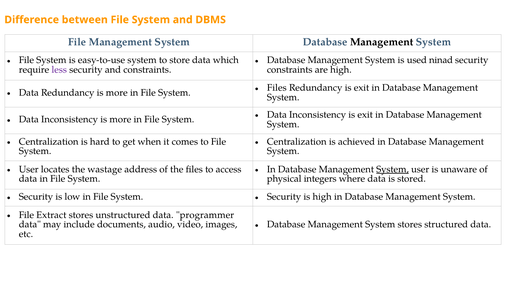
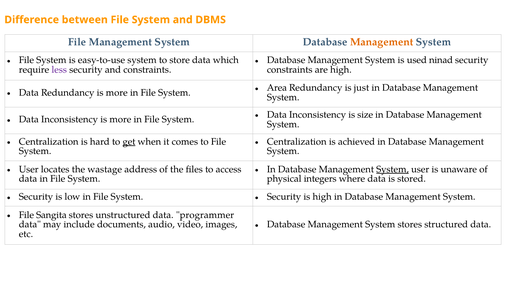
Management colour: black -> orange (382, 42)
Files: Files -> Area (277, 88)
Redundancy is exit: exit -> just (361, 88)
Inconsistency is exit: exit -> size (365, 115)
get underline: none -> present (129, 142)
Extract: Extract -> Sangita (51, 215)
